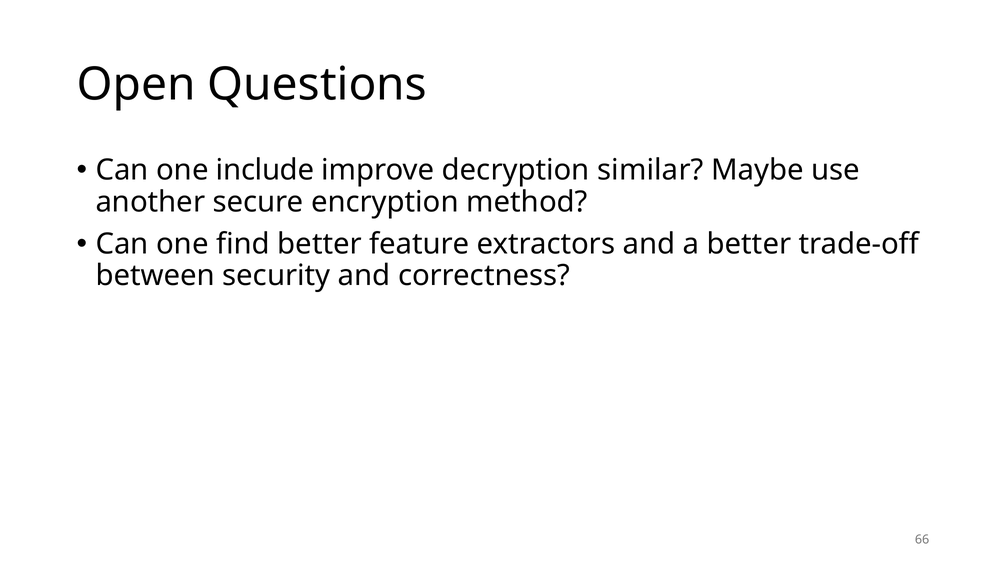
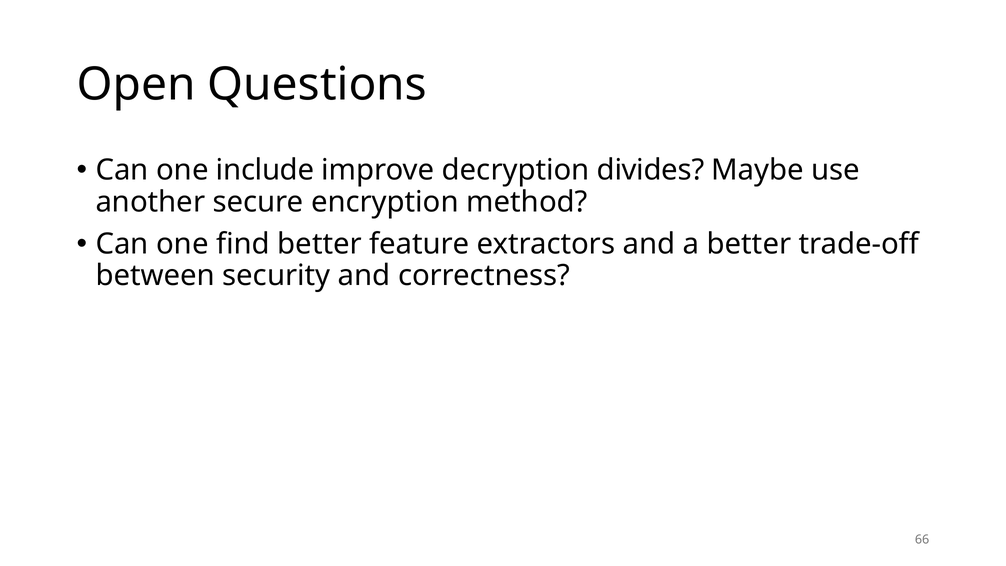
similar: similar -> divides (651, 170)
